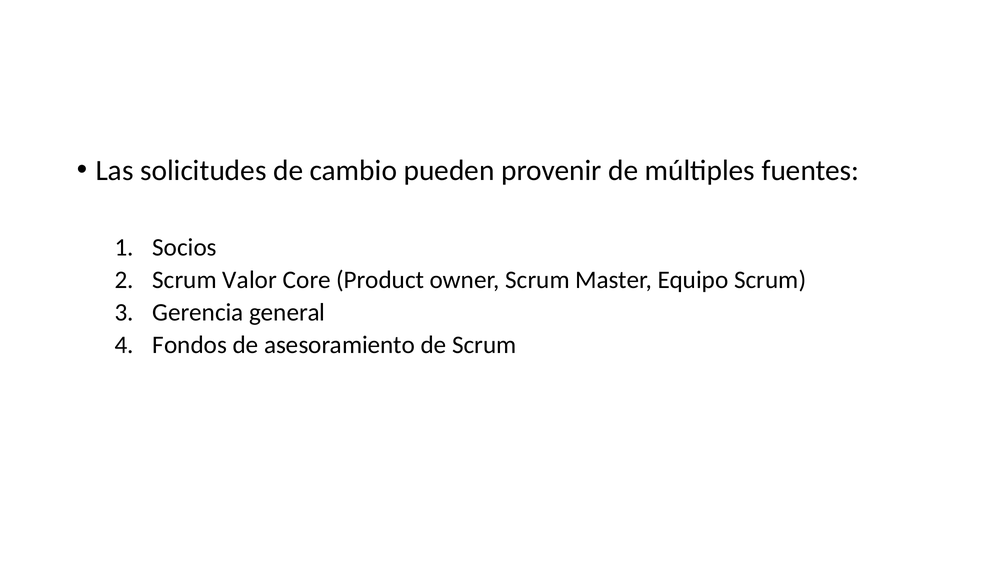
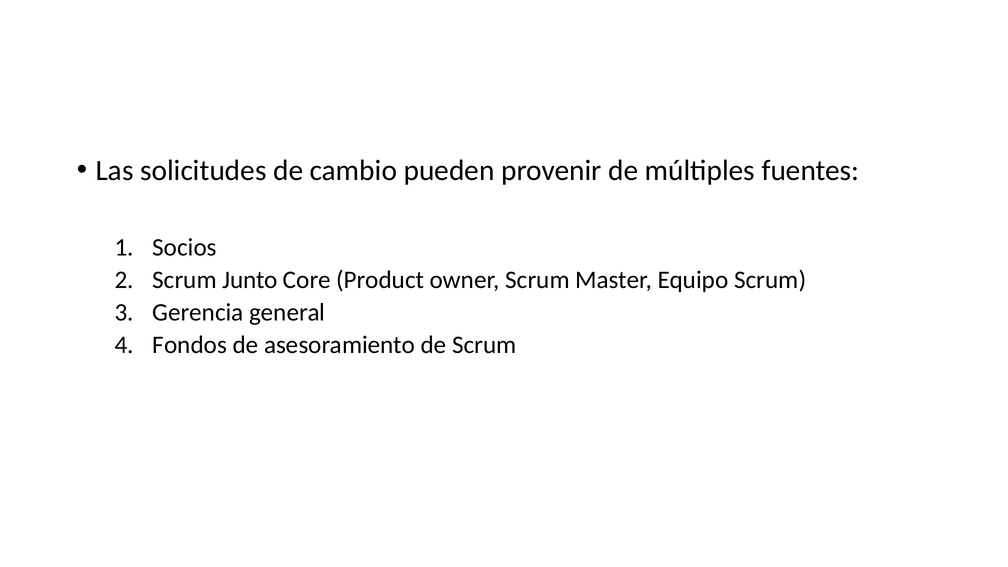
Valor: Valor -> Junto (250, 280)
